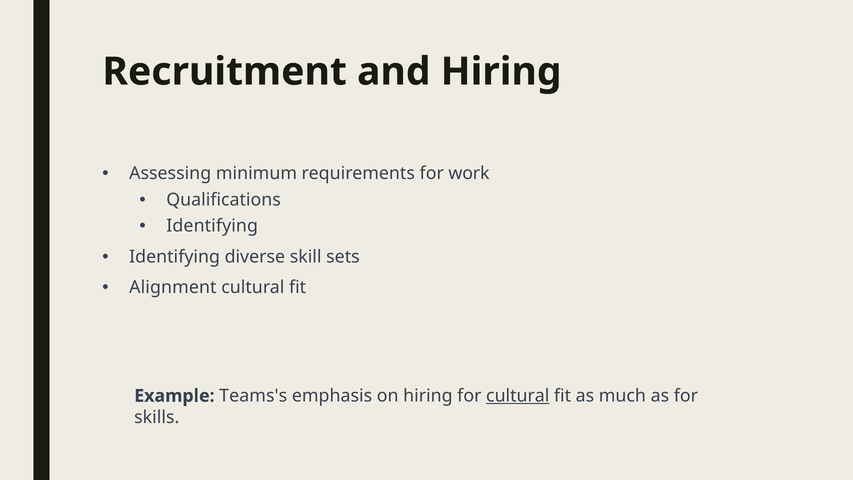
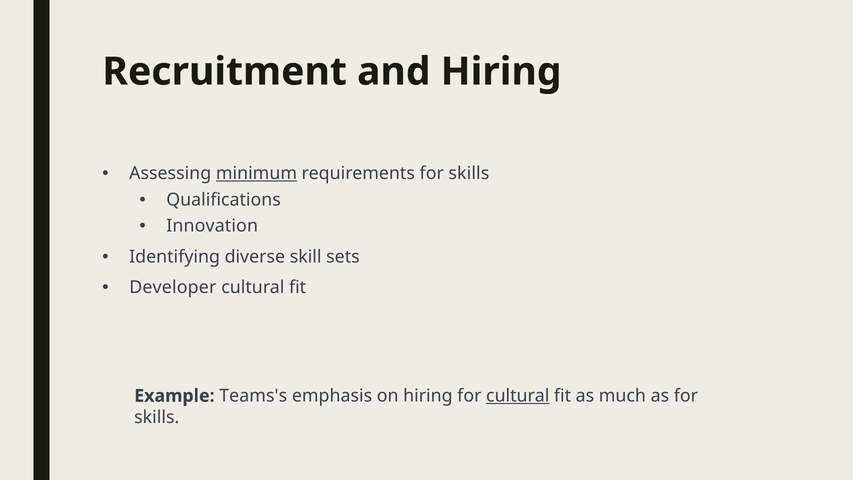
minimum underline: none -> present (256, 173)
requirements for work: work -> skills (469, 173)
Identifying: Identifying -> Innovation (212, 226)
Alignment: Alignment -> Developer (173, 287)
